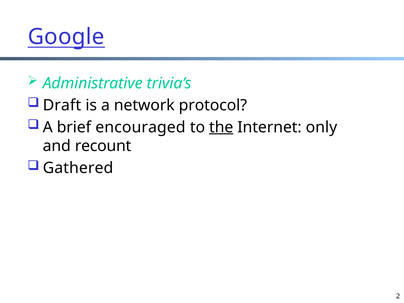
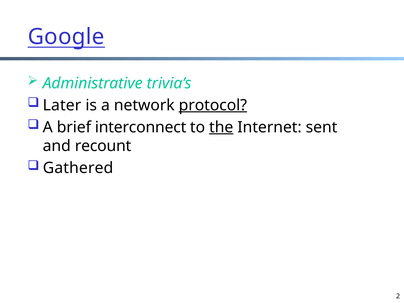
Draft: Draft -> Later (62, 105)
protocol underline: none -> present (213, 105)
encouraged: encouraged -> interconnect (141, 127)
only: only -> sent (322, 127)
